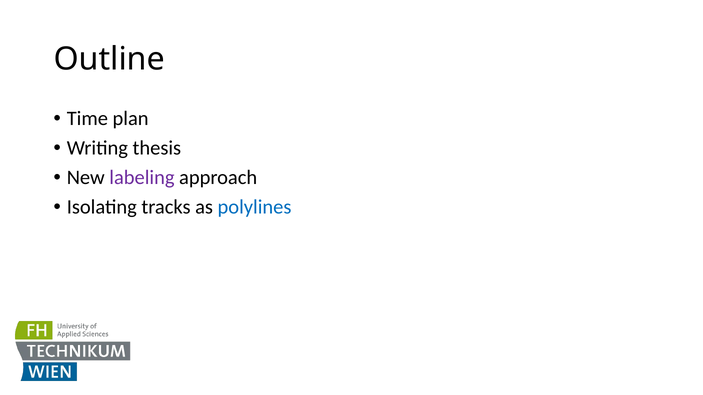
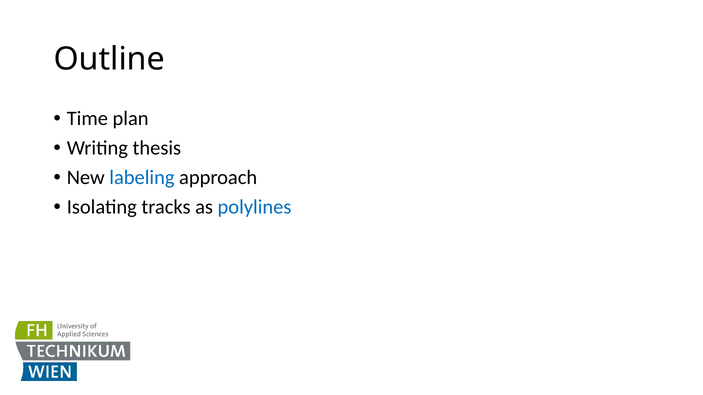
labeling colour: purple -> blue (142, 178)
